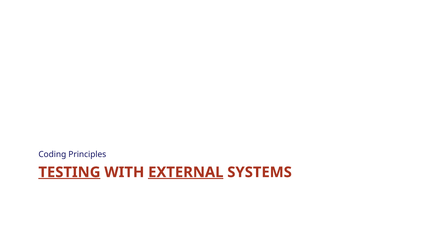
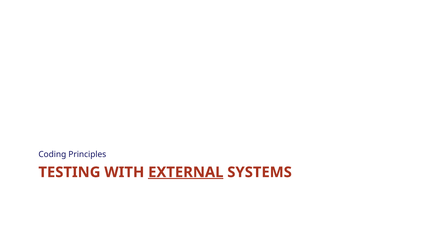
TESTING underline: present -> none (69, 172)
